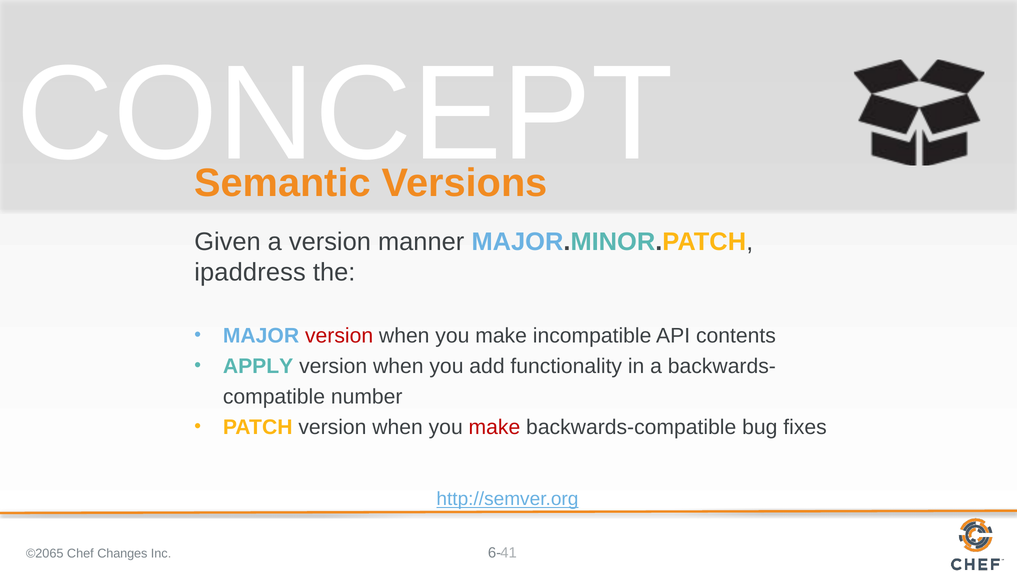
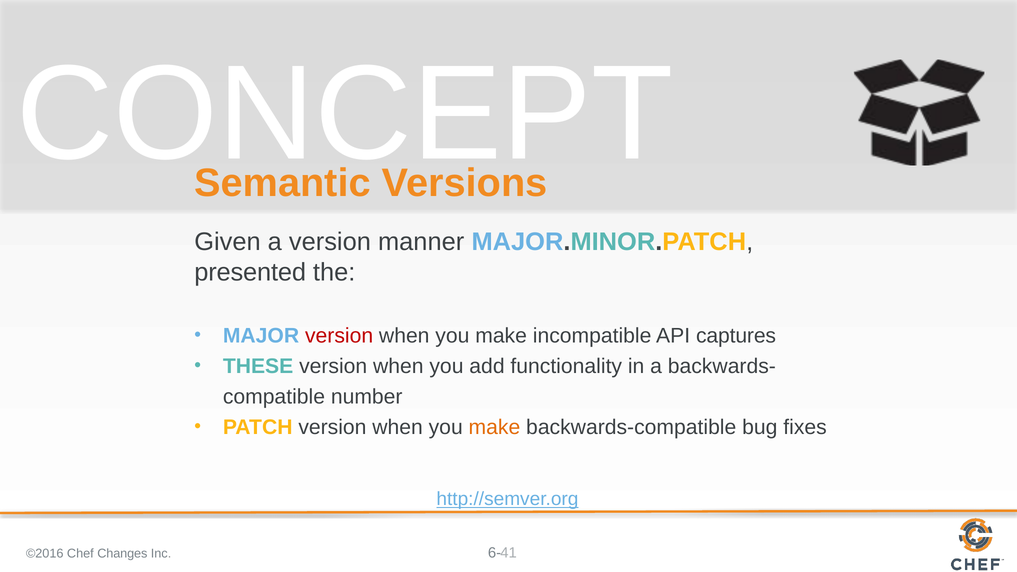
ipaddress: ipaddress -> presented (250, 273)
contents: contents -> captures (736, 336)
APPLY: APPLY -> THESE (258, 366)
make colour: red -> orange (494, 427)
©2065: ©2065 -> ©2016 (45, 553)
